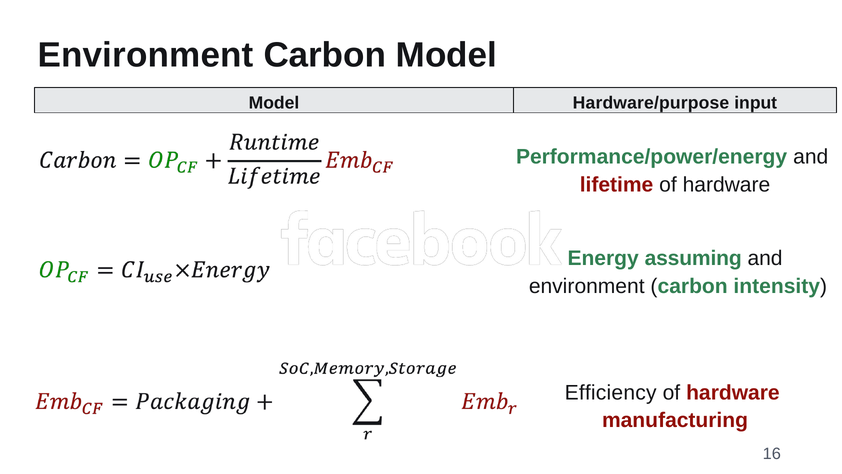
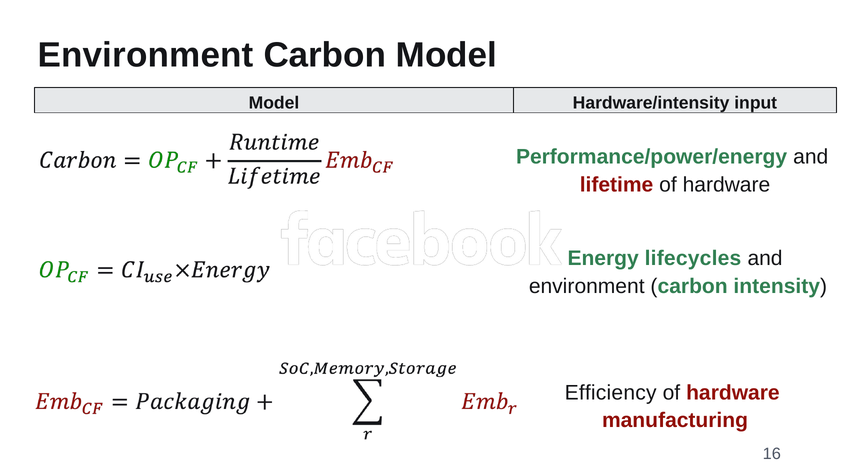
Hardware/purpose: Hardware/purpose -> Hardware/intensity (651, 103)
assuming: assuming -> lifecycles (693, 258)
